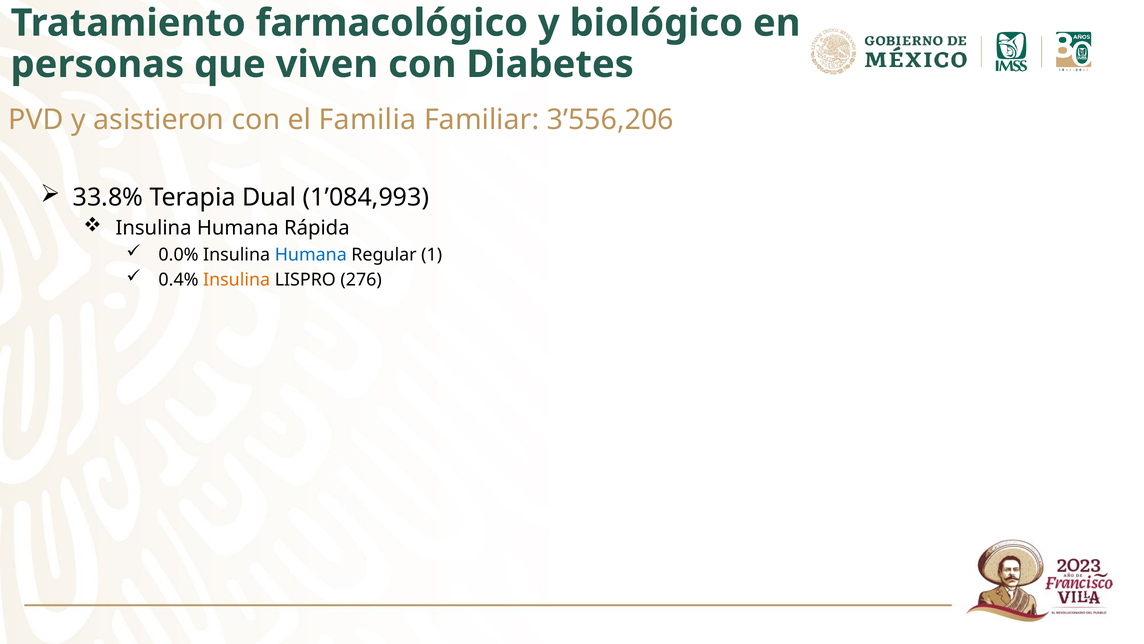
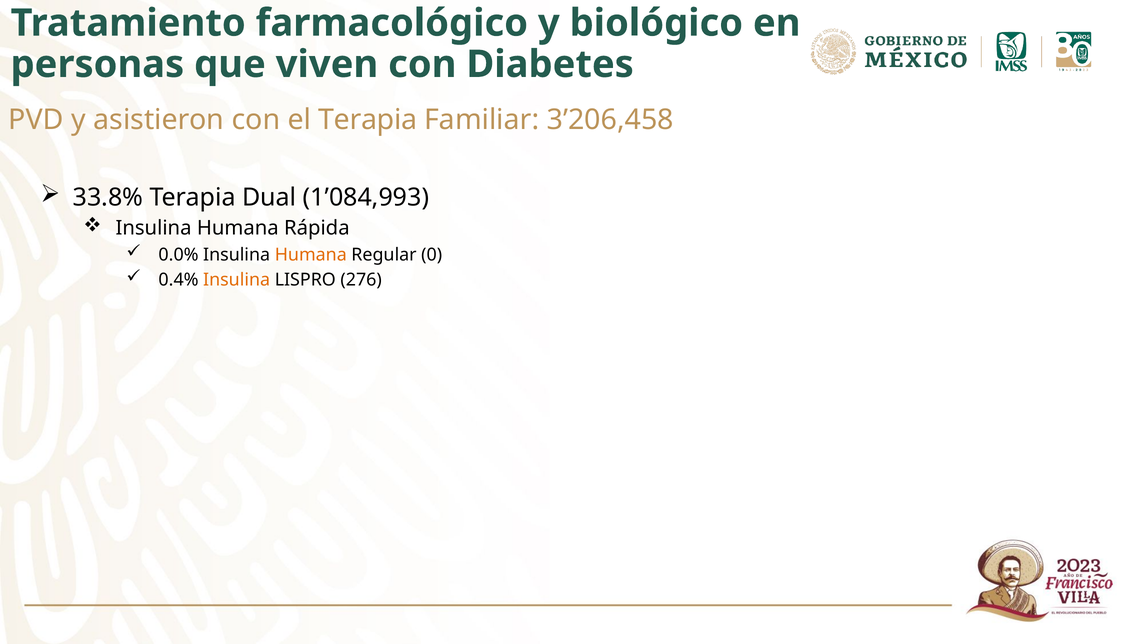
el Familia: Familia -> Terapia (368, 120)
3’556,206: 3’556,206 -> 3’206,458 (610, 120)
Humana colour: blue -> orange (311, 255)
1: 1 -> 0 (432, 255)
